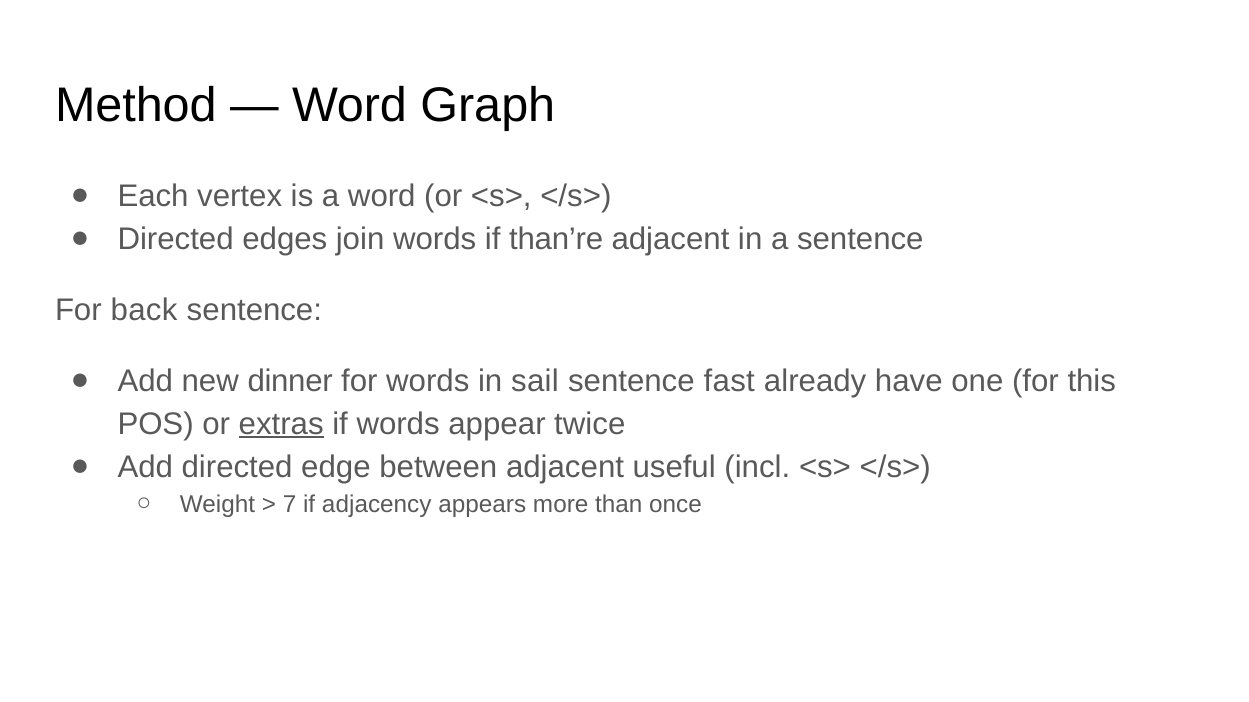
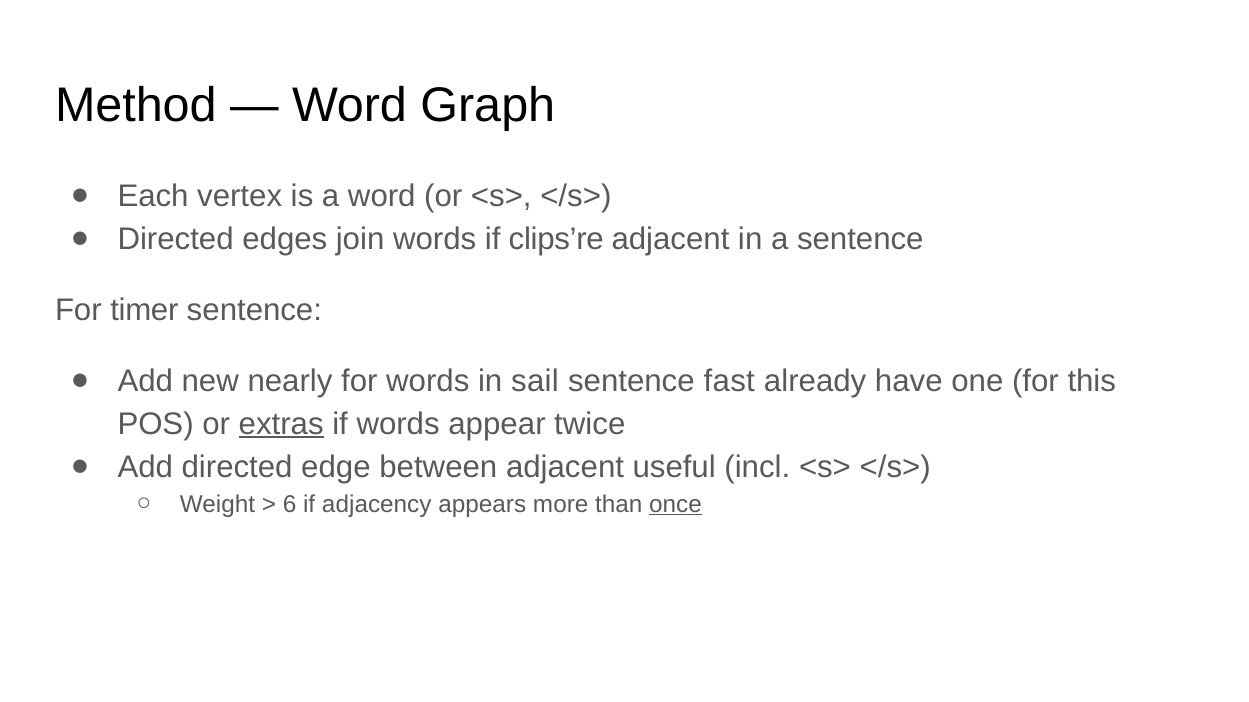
than’re: than’re -> clips’re (556, 239)
back: back -> timer (144, 310)
dinner: dinner -> nearly (290, 381)
7: 7 -> 6 (290, 504)
once underline: none -> present (675, 504)
